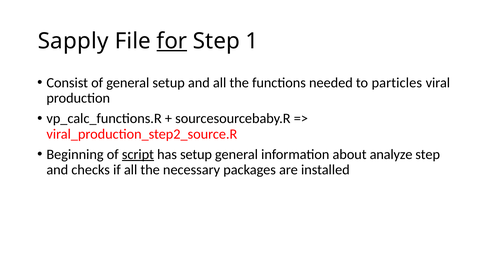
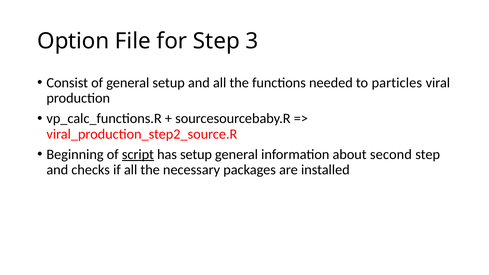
Sapply: Sapply -> Option (73, 41)
for underline: present -> none (172, 41)
1: 1 -> 3 (252, 41)
analyze: analyze -> second (391, 154)
